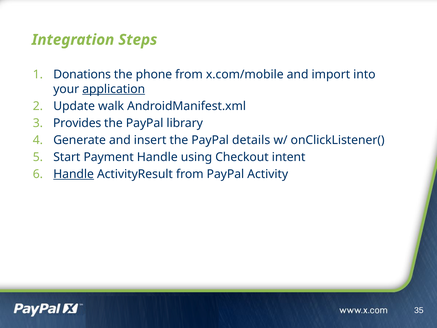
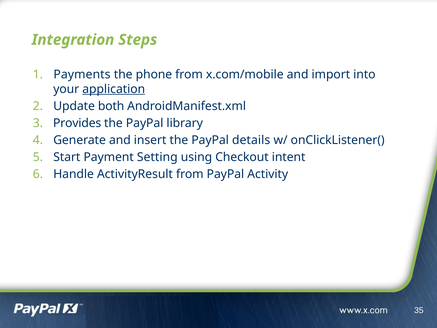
Donations: Donations -> Payments (82, 75)
walk: walk -> both (111, 106)
Payment Handle: Handle -> Setting (157, 157)
Handle underline: present -> none (74, 174)
